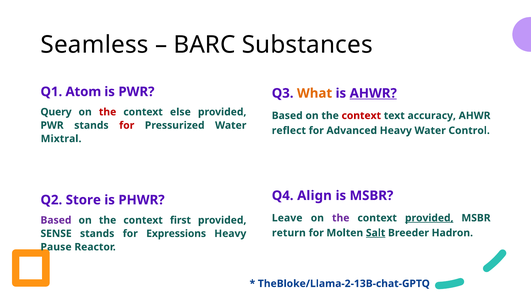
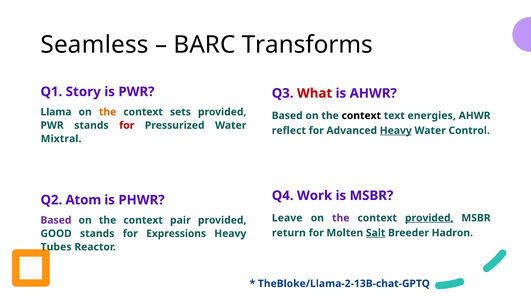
Substances: Substances -> Transforms (307, 45)
Atom: Atom -> Story (83, 92)
What colour: orange -> red (315, 93)
AHWR underline: present -> none (373, 93)
Query: Query -> Llama (56, 112)
the colour: red -> orange (108, 112)
else: else -> sets (180, 112)
context colour: red -> black (361, 116)
accuracy: accuracy -> energies (432, 116)
Heavy underline: none -> present (396, 130)
Align: Align -> Work (315, 195)
Store: Store -> Atom (83, 200)
first: first -> pair (180, 220)
SENSE: SENSE -> GOOD (56, 233)
Pause: Pause -> Tubes (56, 247)
